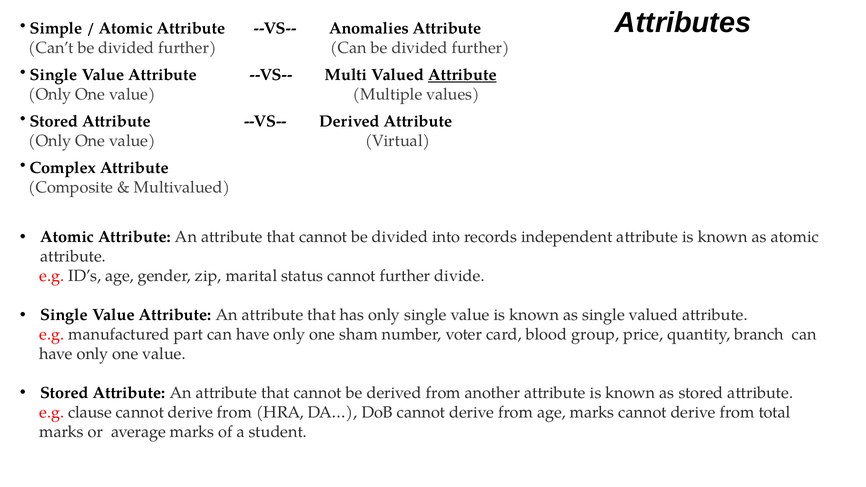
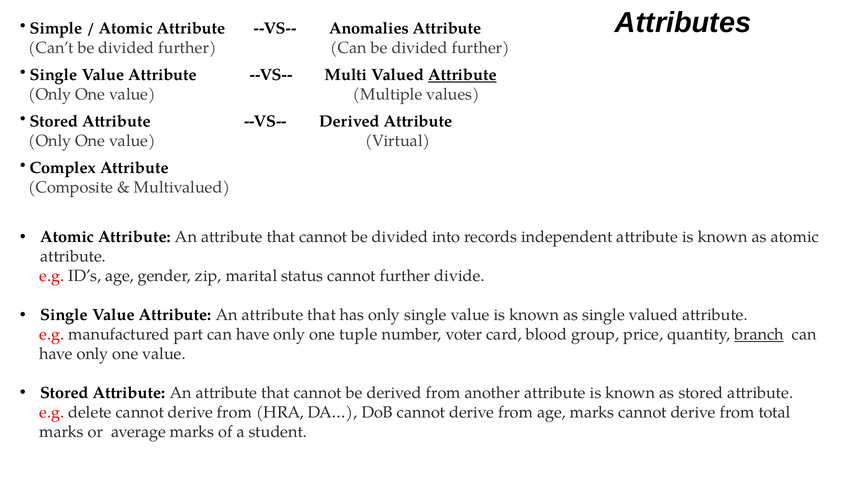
sham: sham -> tuple (358, 335)
branch underline: none -> present (759, 335)
clause: clause -> delete (90, 413)
